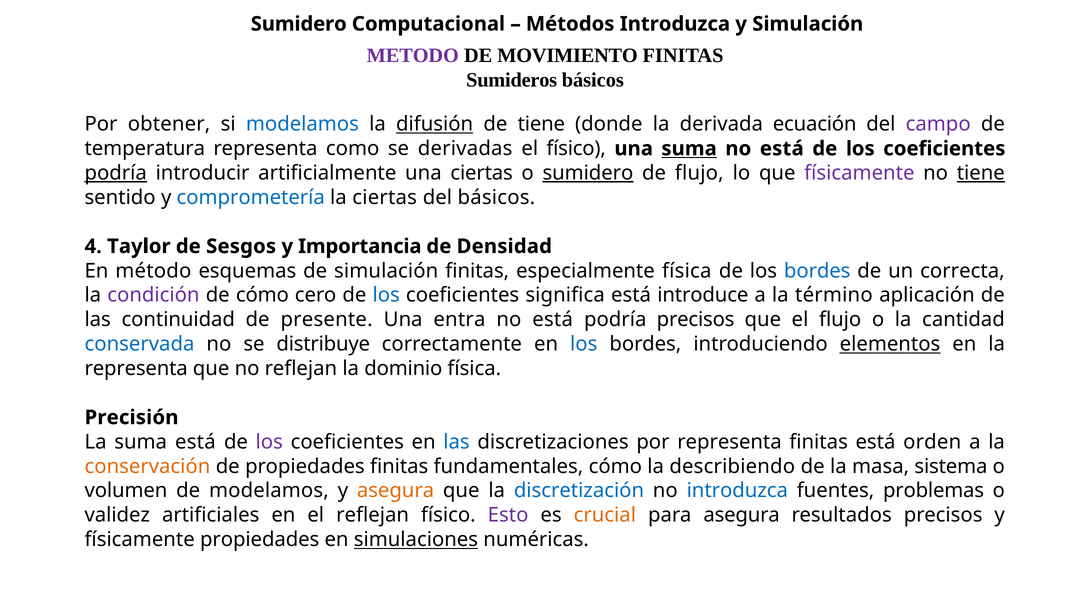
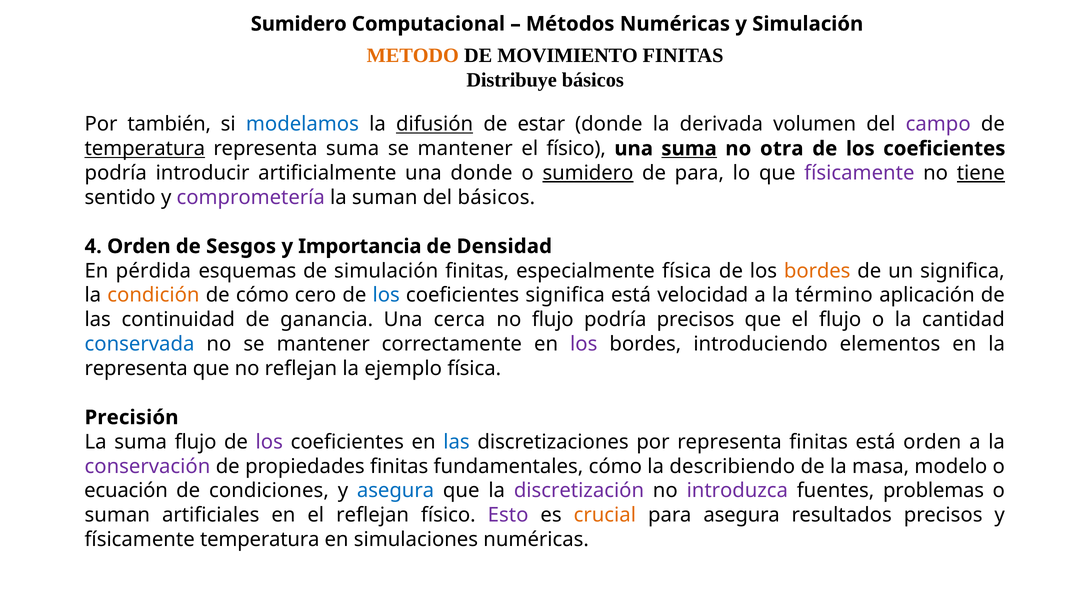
Métodos Introduzca: Introduzca -> Numéricas (675, 24)
METODO colour: purple -> orange (413, 56)
Sumideros: Sumideros -> Distribuye (512, 80)
obtener: obtener -> también (169, 124)
de tiene: tiene -> estar (541, 124)
ecuación: ecuación -> volumen (815, 124)
temperatura underline: none -> present (145, 148)
representa como: como -> suma (353, 148)
derivadas: derivadas -> mantener (465, 148)
está: está -> otra (782, 148)
podría underline: present -> none (116, 173)
una ciertas: ciertas -> donde (481, 173)
de flujo: flujo -> para (699, 173)
comprometería colour: blue -> purple (251, 197)
la ciertas: ciertas -> suman (385, 197)
4 Taylor: Taylor -> Orden (139, 246)
método: método -> pérdida (153, 271)
bordes colour: blue -> orange (817, 271)
un correcta: correcta -> significa (962, 271)
condición colour: purple -> orange (153, 295)
introduce: introduce -> velocidad (703, 295)
presente: presente -> ganancia (327, 319)
entra: entra -> cerca (459, 319)
está: está -> flujo (553, 319)
no se distribuye: distribuye -> mantener (323, 344)
los colour: blue -> purple (584, 344)
elementos underline: present -> none (890, 344)
dominio: dominio -> ejemplo (403, 368)
suma está: está -> flujo (196, 441)
conservación colour: orange -> purple (147, 466)
sistema: sistema -> modelo (951, 466)
volumen: volumen -> ecuación (126, 490)
de modelamos: modelamos -> condiciones (269, 490)
asegura colour: orange -> blue (396, 490)
discretización colour: blue -> purple (579, 490)
introduzca colour: blue -> purple (737, 490)
validez: validez -> suman (117, 515)
físicamente propiedades: propiedades -> temperatura (260, 539)
simulaciones underline: present -> none (416, 539)
